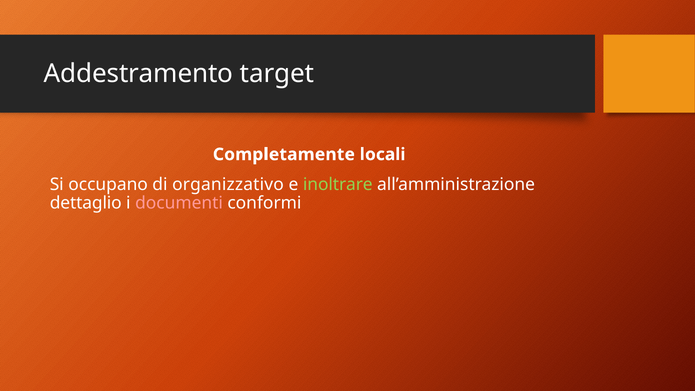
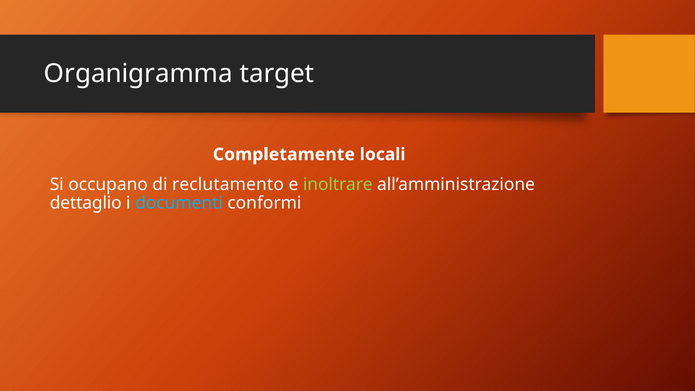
Addestramento: Addestramento -> Organigramma (138, 74)
organizzativo: organizzativo -> reclutamento (228, 184)
documenti colour: pink -> light blue (179, 203)
